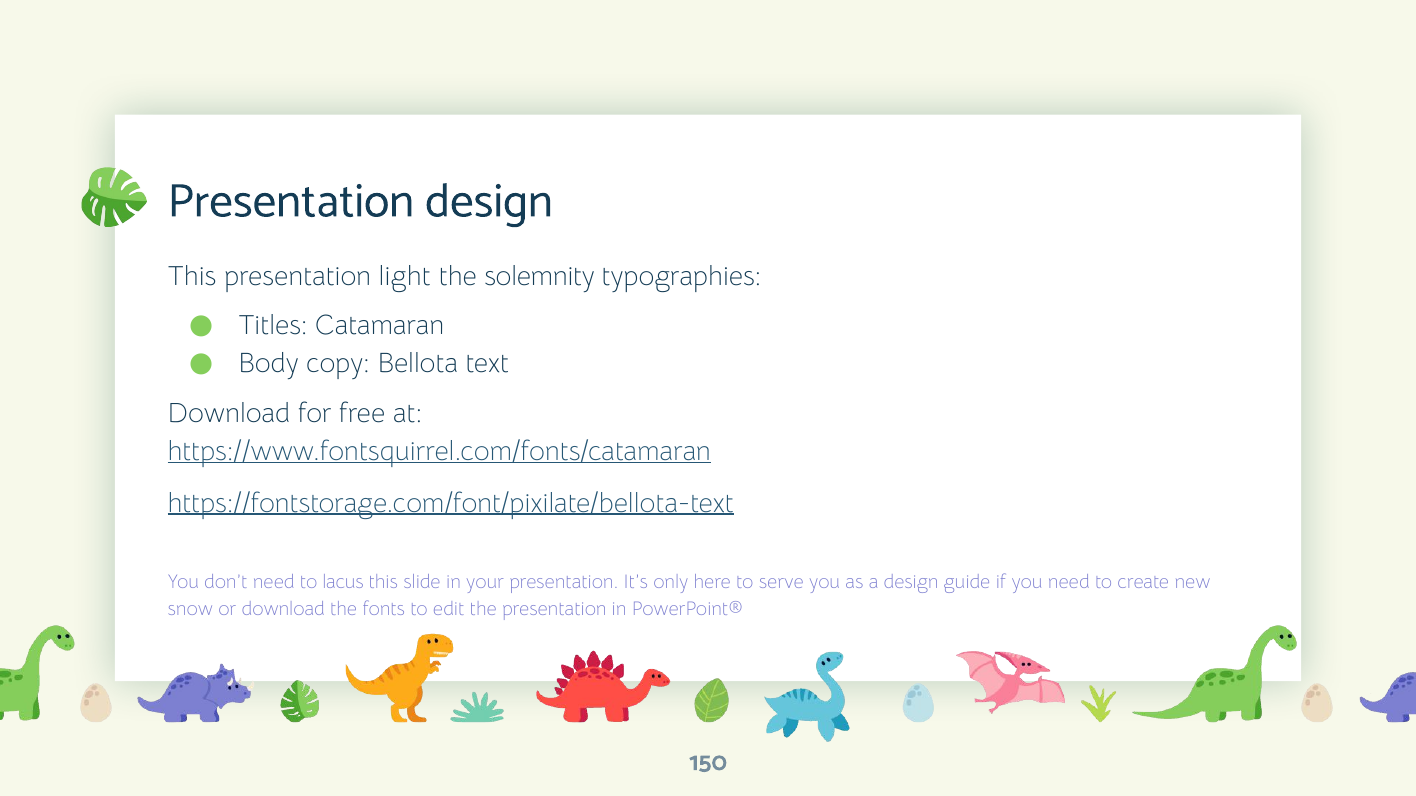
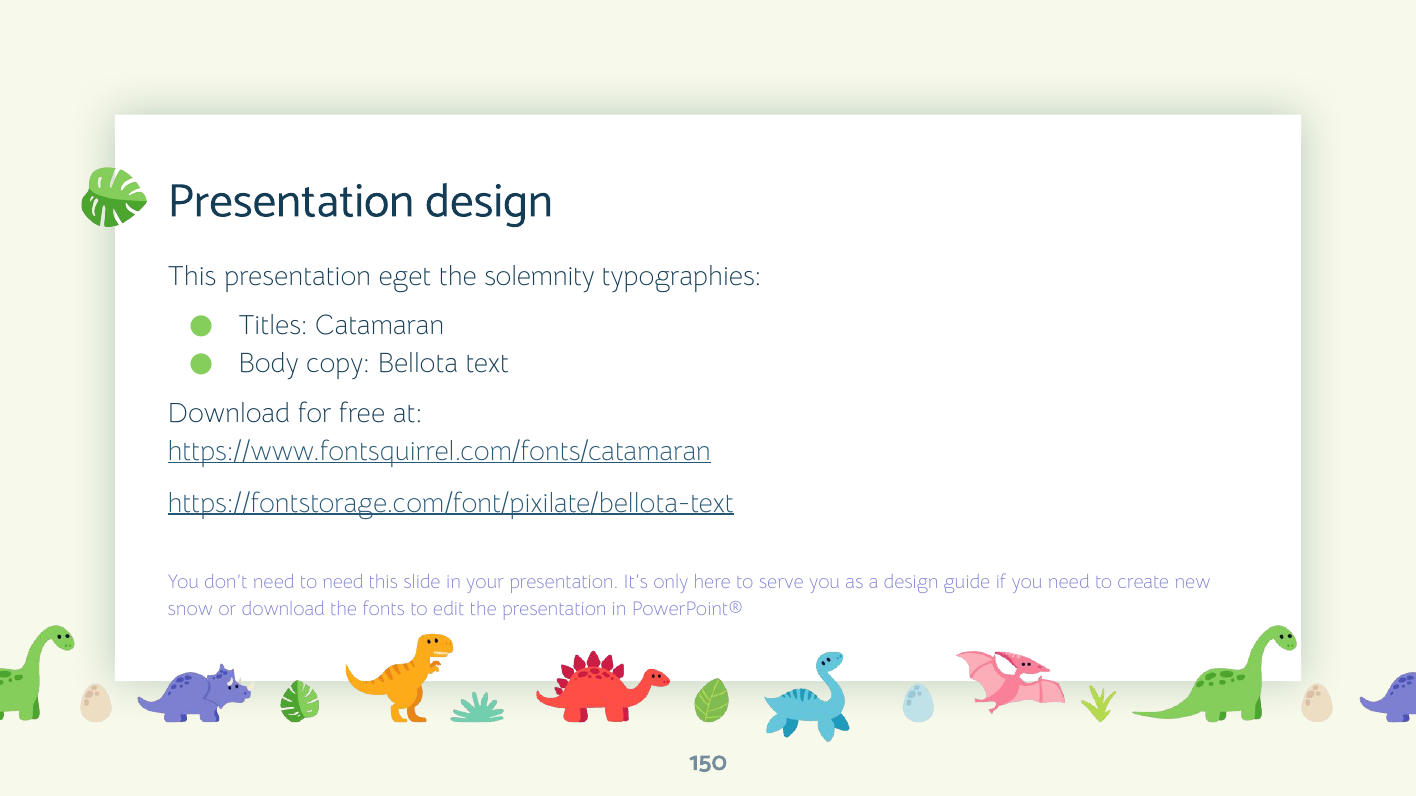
light: light -> eget (405, 276)
to lacus: lacus -> need (343, 582)
